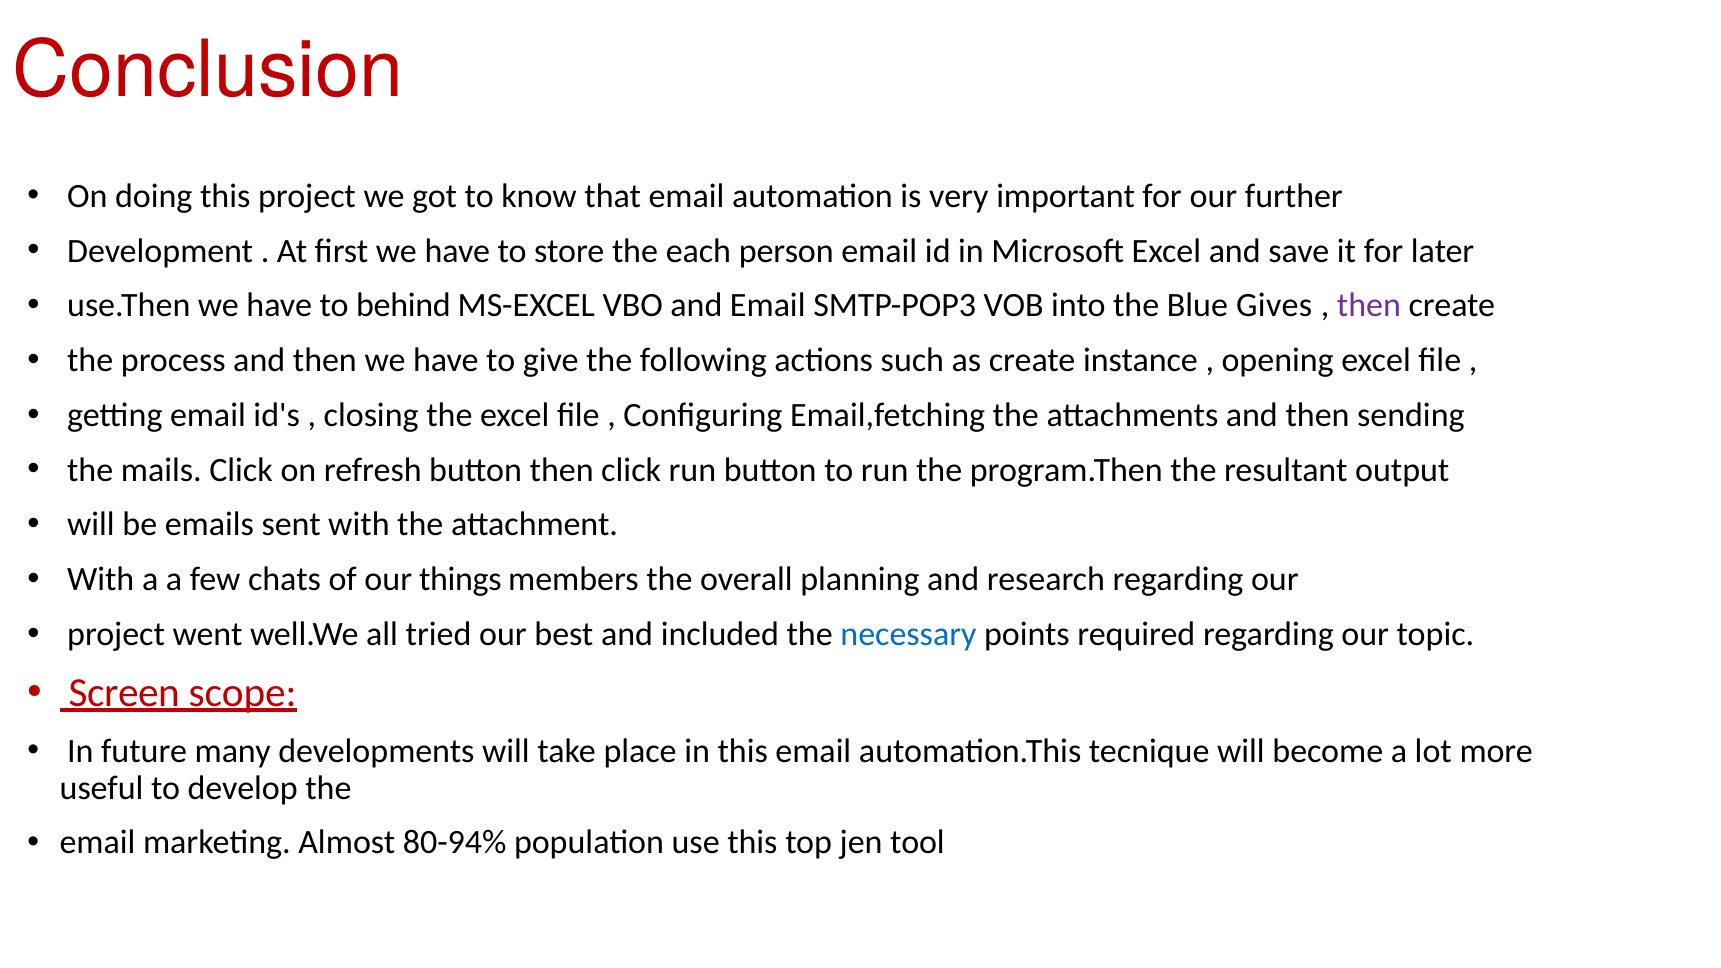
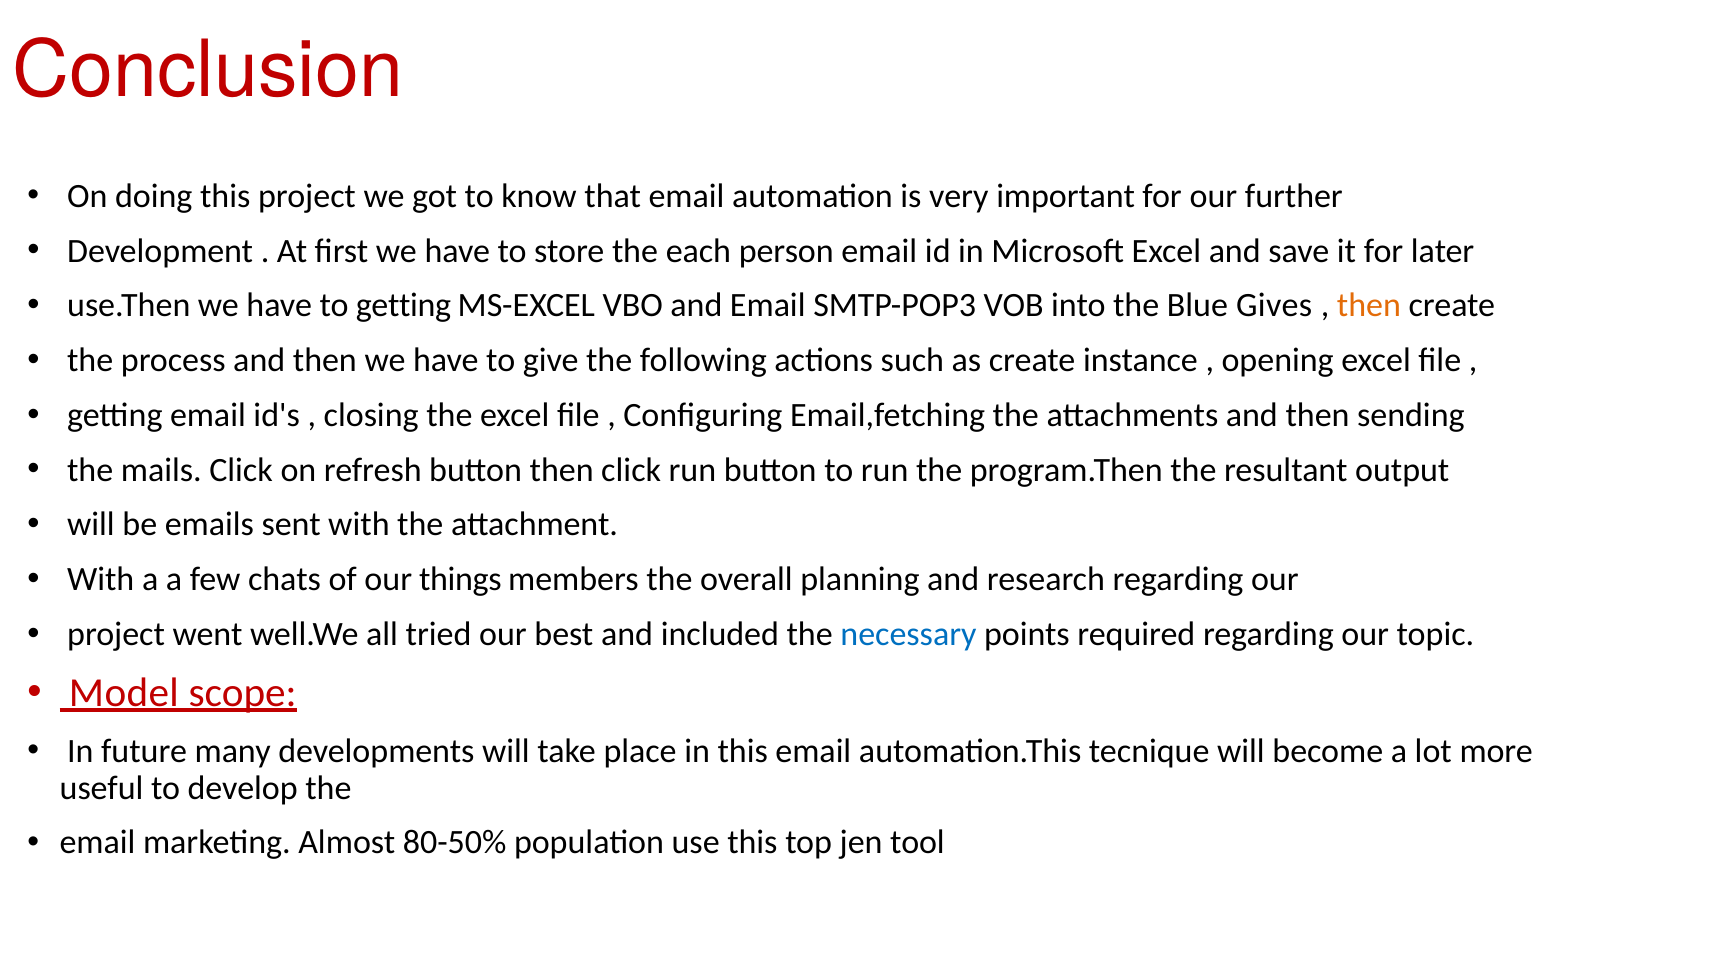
to behind: behind -> getting (403, 306)
then colour: purple -> orange (1369, 306)
Screen: Screen -> Model (124, 693)
80-94%: 80-94% -> 80-50% (455, 843)
